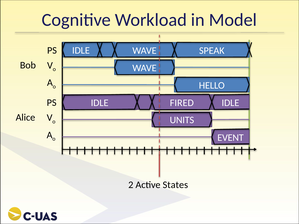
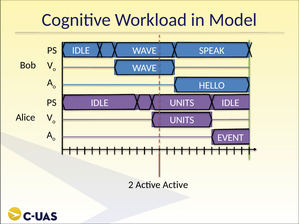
FIRED: FIRED -> UNITS (182, 103)
Active States: States -> Active (175, 185)
